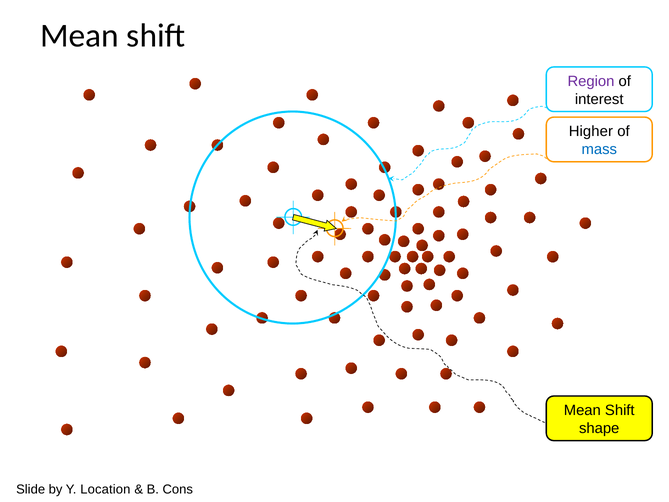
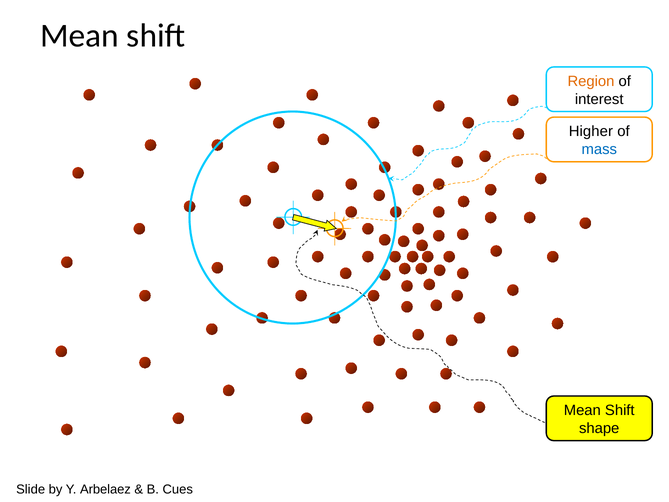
Region colour: purple -> orange (591, 81)
Location: Location -> Arbelaez (105, 489)
Cons: Cons -> Cues (178, 489)
